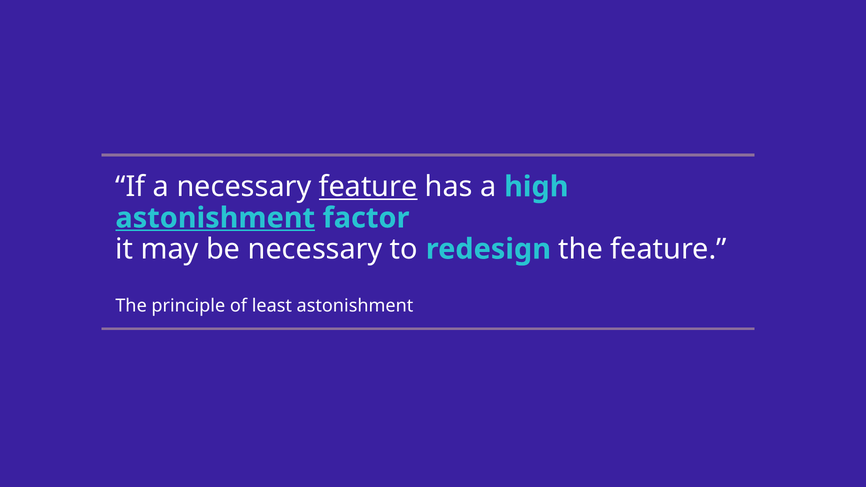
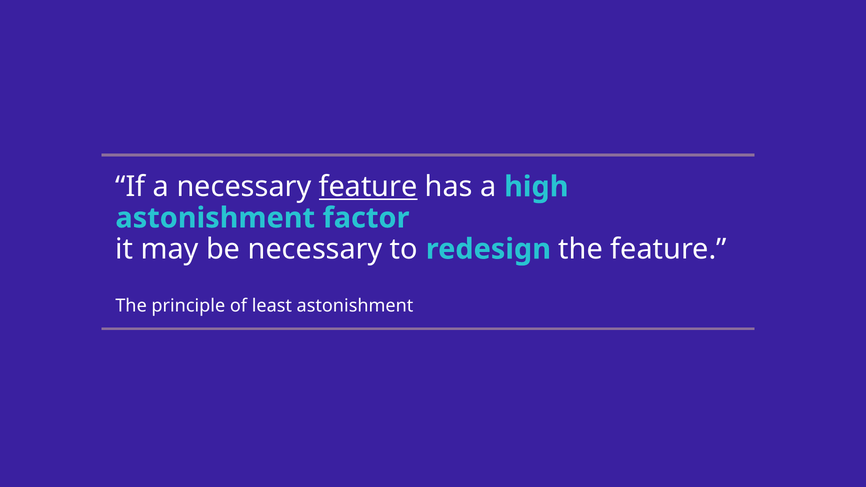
astonishment underline: present -> none (215, 218)
